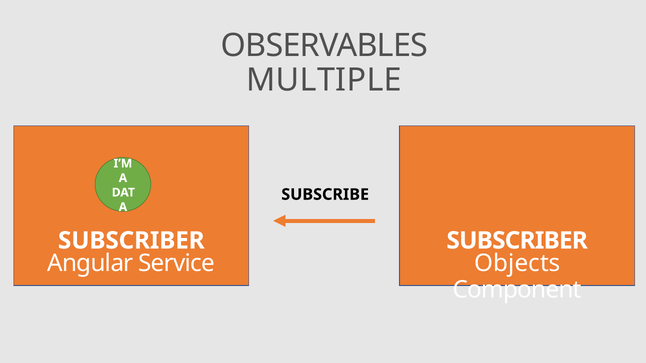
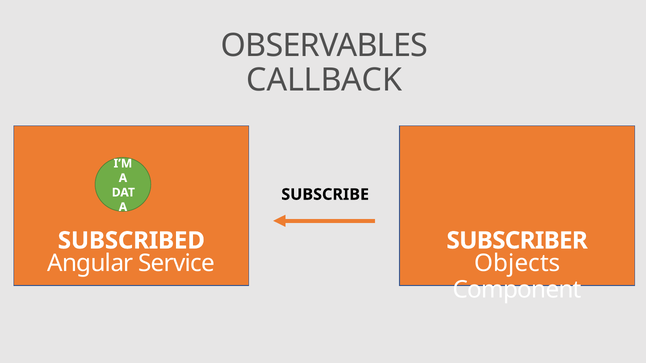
MULTIPLE: MULTIPLE -> CALLBACK (324, 80)
SUBSCRIBER: SUBSCRIBER -> SUBSCRIBED (131, 241)
